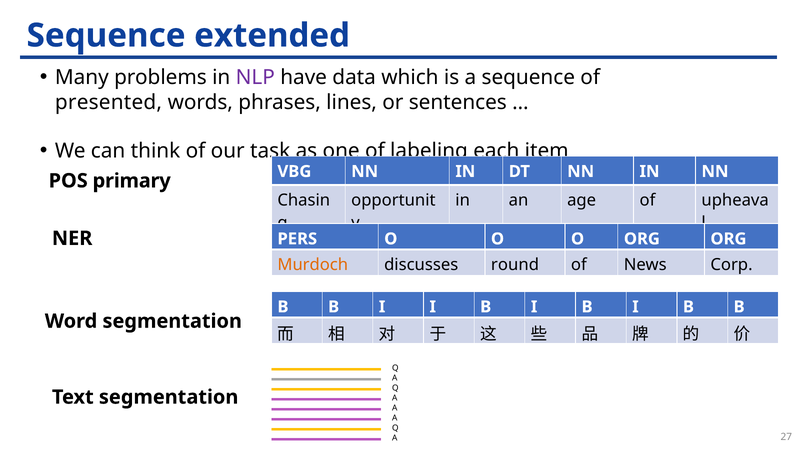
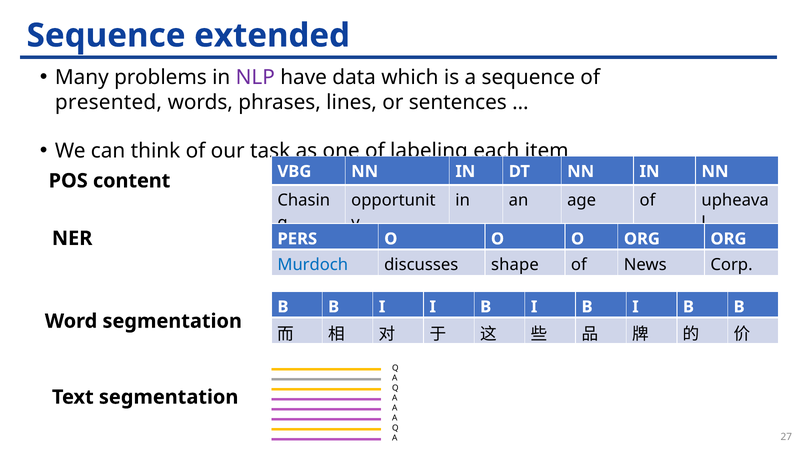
primary: primary -> content (132, 181)
Murdoch colour: orange -> blue (313, 265)
round: round -> shape (515, 265)
